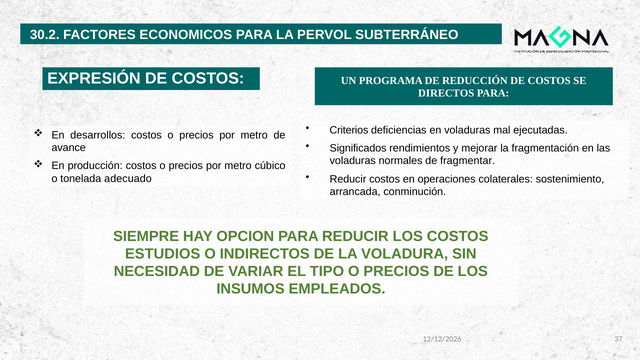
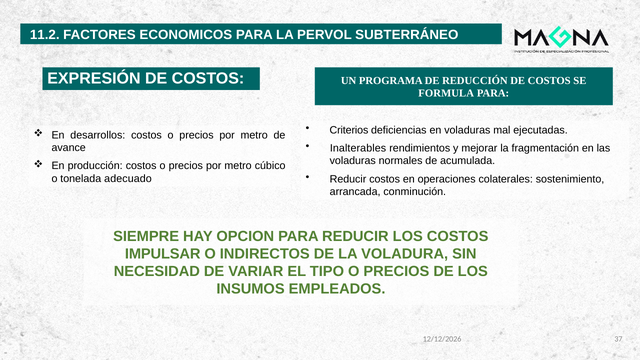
30.2: 30.2 -> 11.2 (45, 35)
DIRECTOS: DIRECTOS -> FORMULA (446, 93)
Significados: Significados -> Inalterables (358, 148)
fragmentar: fragmentar -> acumulada (468, 161)
ESTUDIOS: ESTUDIOS -> IMPULSAR (163, 254)
